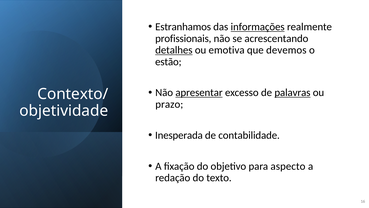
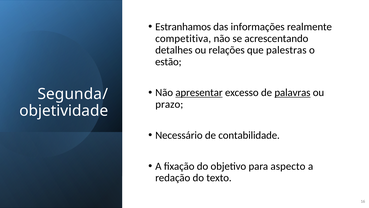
informações underline: present -> none (258, 27)
profissionais: profissionais -> competitiva (183, 38)
detalhes underline: present -> none (174, 50)
emotiva: emotiva -> relações (227, 50)
devemos: devemos -> palestras (286, 50)
Contexto/: Contexto/ -> Segunda/ (73, 94)
Inesperada: Inesperada -> Necessário (179, 135)
